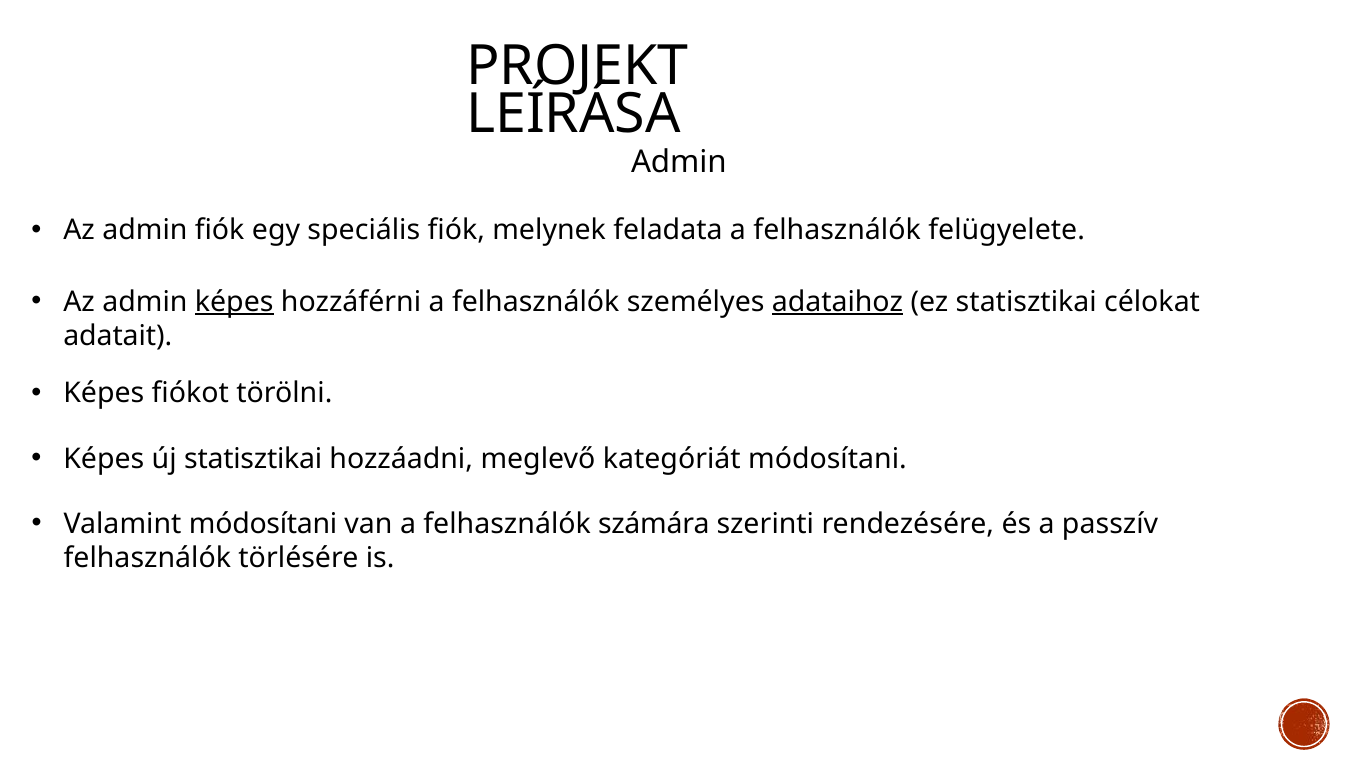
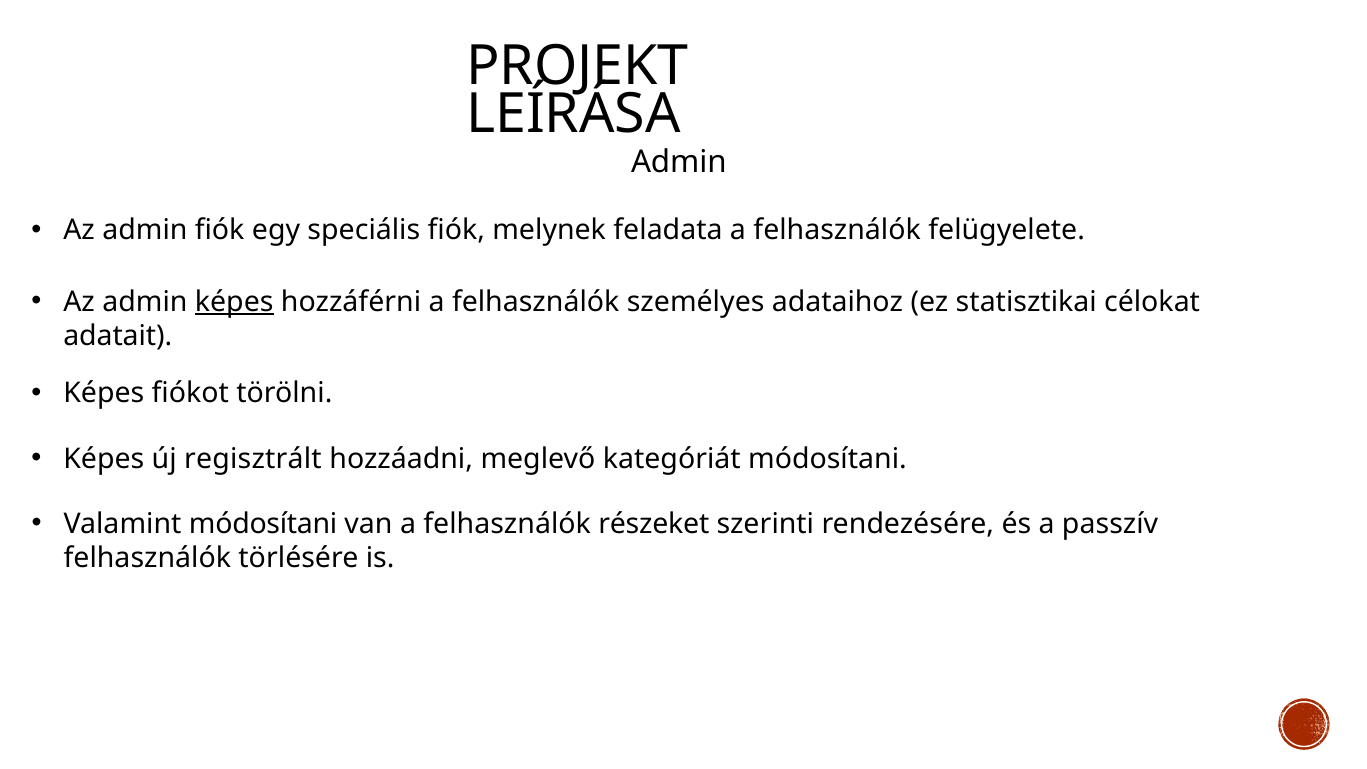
adataihoz underline: present -> none (837, 302)
új statisztikai: statisztikai -> regisztrált (253, 459)
számára: számára -> részeket (654, 524)
